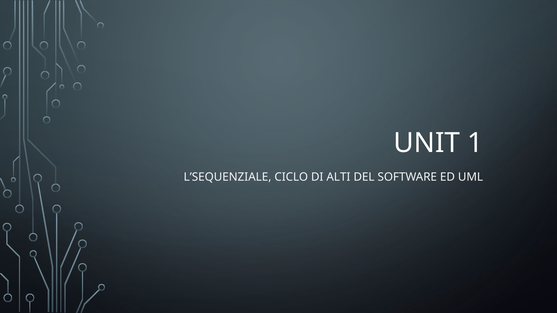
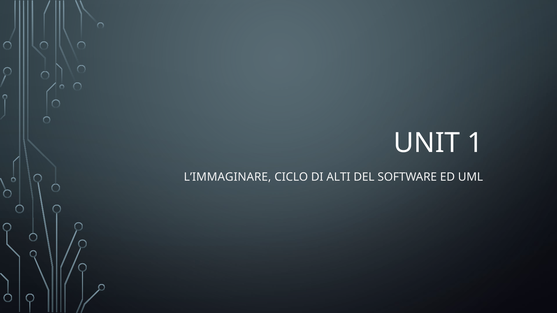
L’SEQUENZIALE: L’SEQUENZIALE -> L’IMMAGINARE (227, 177)
